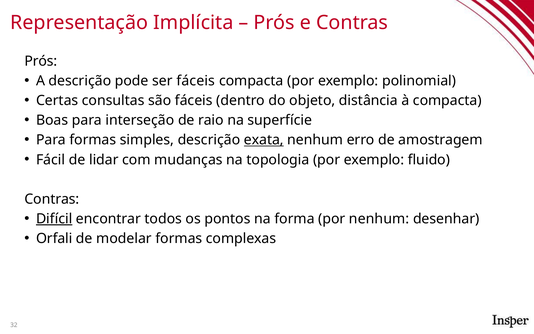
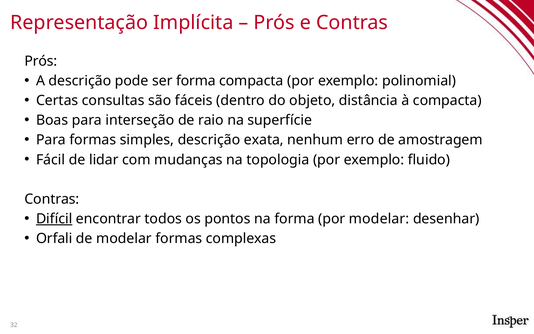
ser fáceis: fáceis -> forma (196, 81)
exata underline: present -> none (264, 140)
por nenhum: nenhum -> modelar (379, 219)
